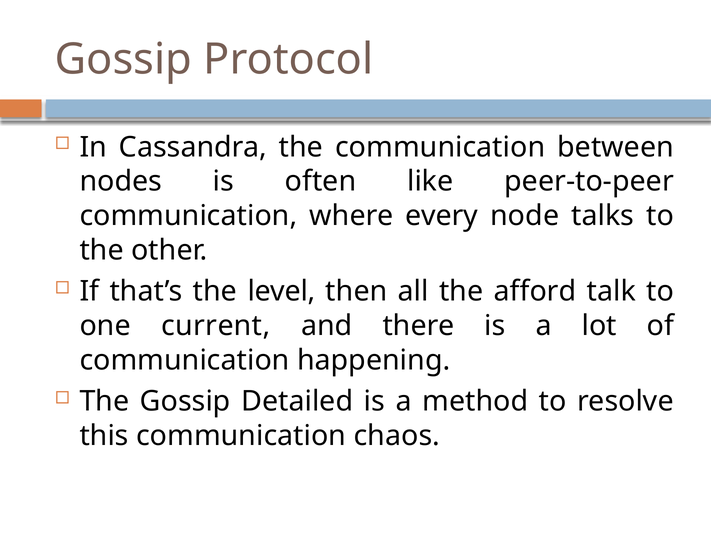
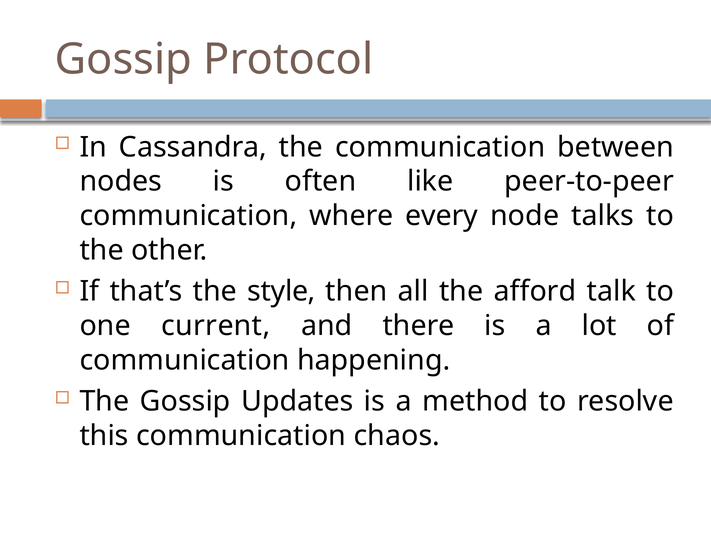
level: level -> style (281, 292)
Detailed: Detailed -> Updates (297, 402)
